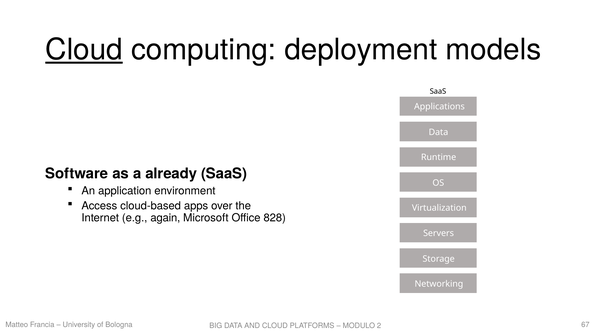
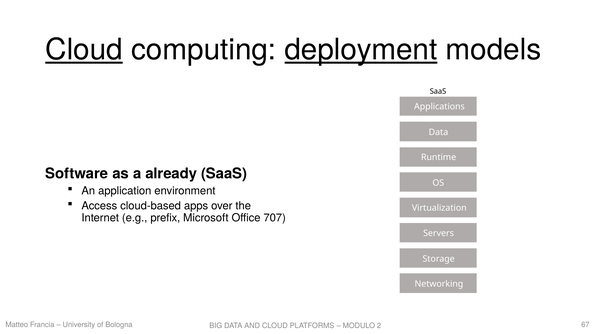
deployment underline: none -> present (361, 50)
again: again -> prefix (165, 218)
828: 828 -> 707 (275, 218)
